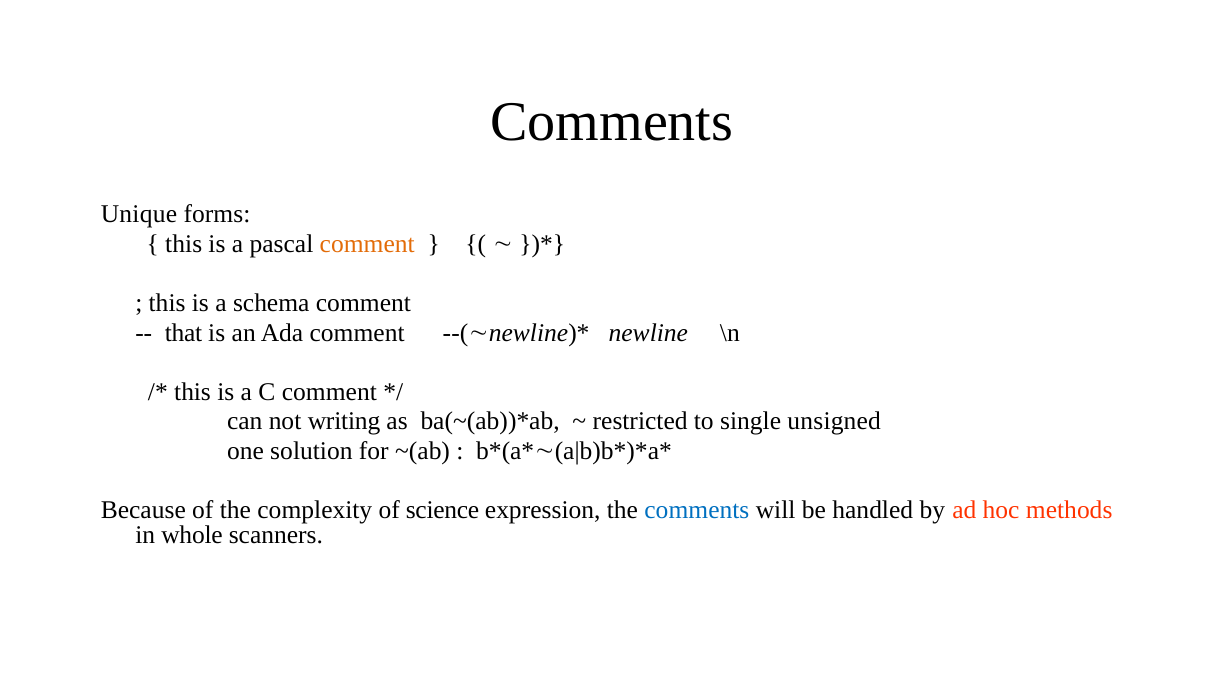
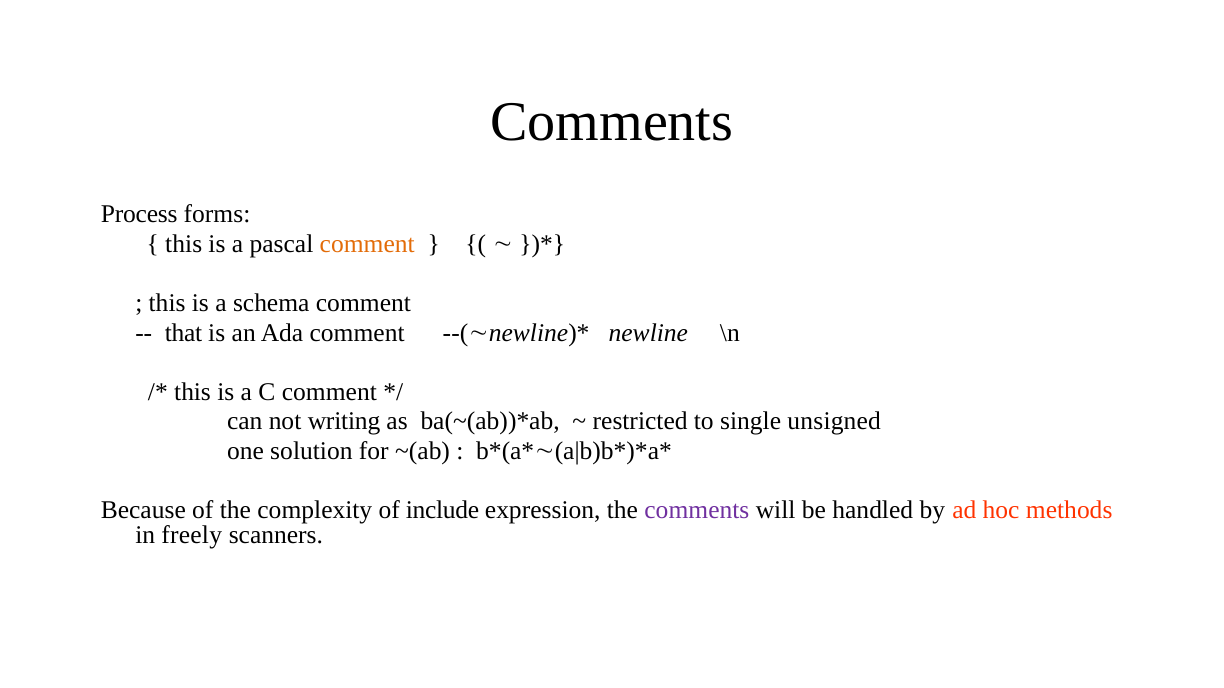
Unique: Unique -> Process (139, 215)
science: science -> include (443, 510)
comments colour: blue -> purple (697, 510)
whole: whole -> freely (192, 535)
